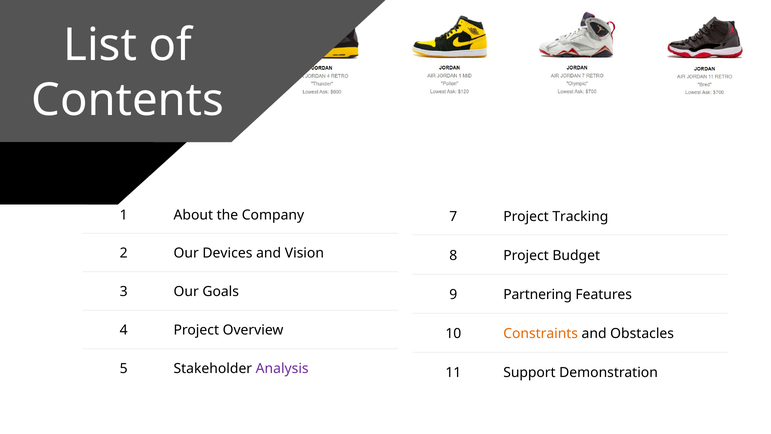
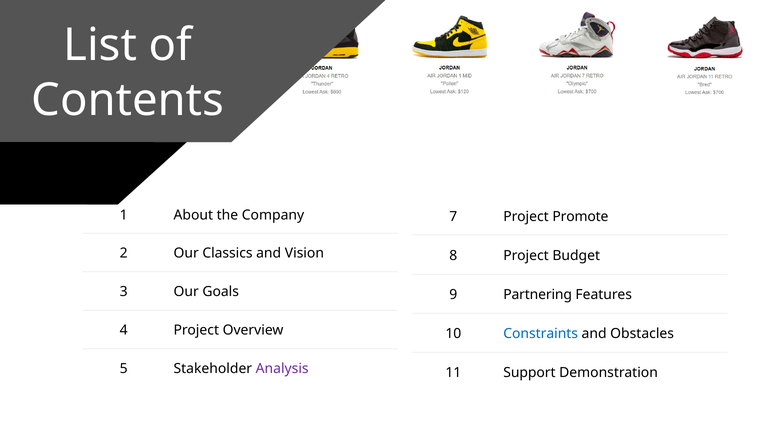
Tracking: Tracking -> Promote (580, 216)
Devices: Devices -> Classics (227, 253)
Constraints colour: orange -> blue (541, 334)
